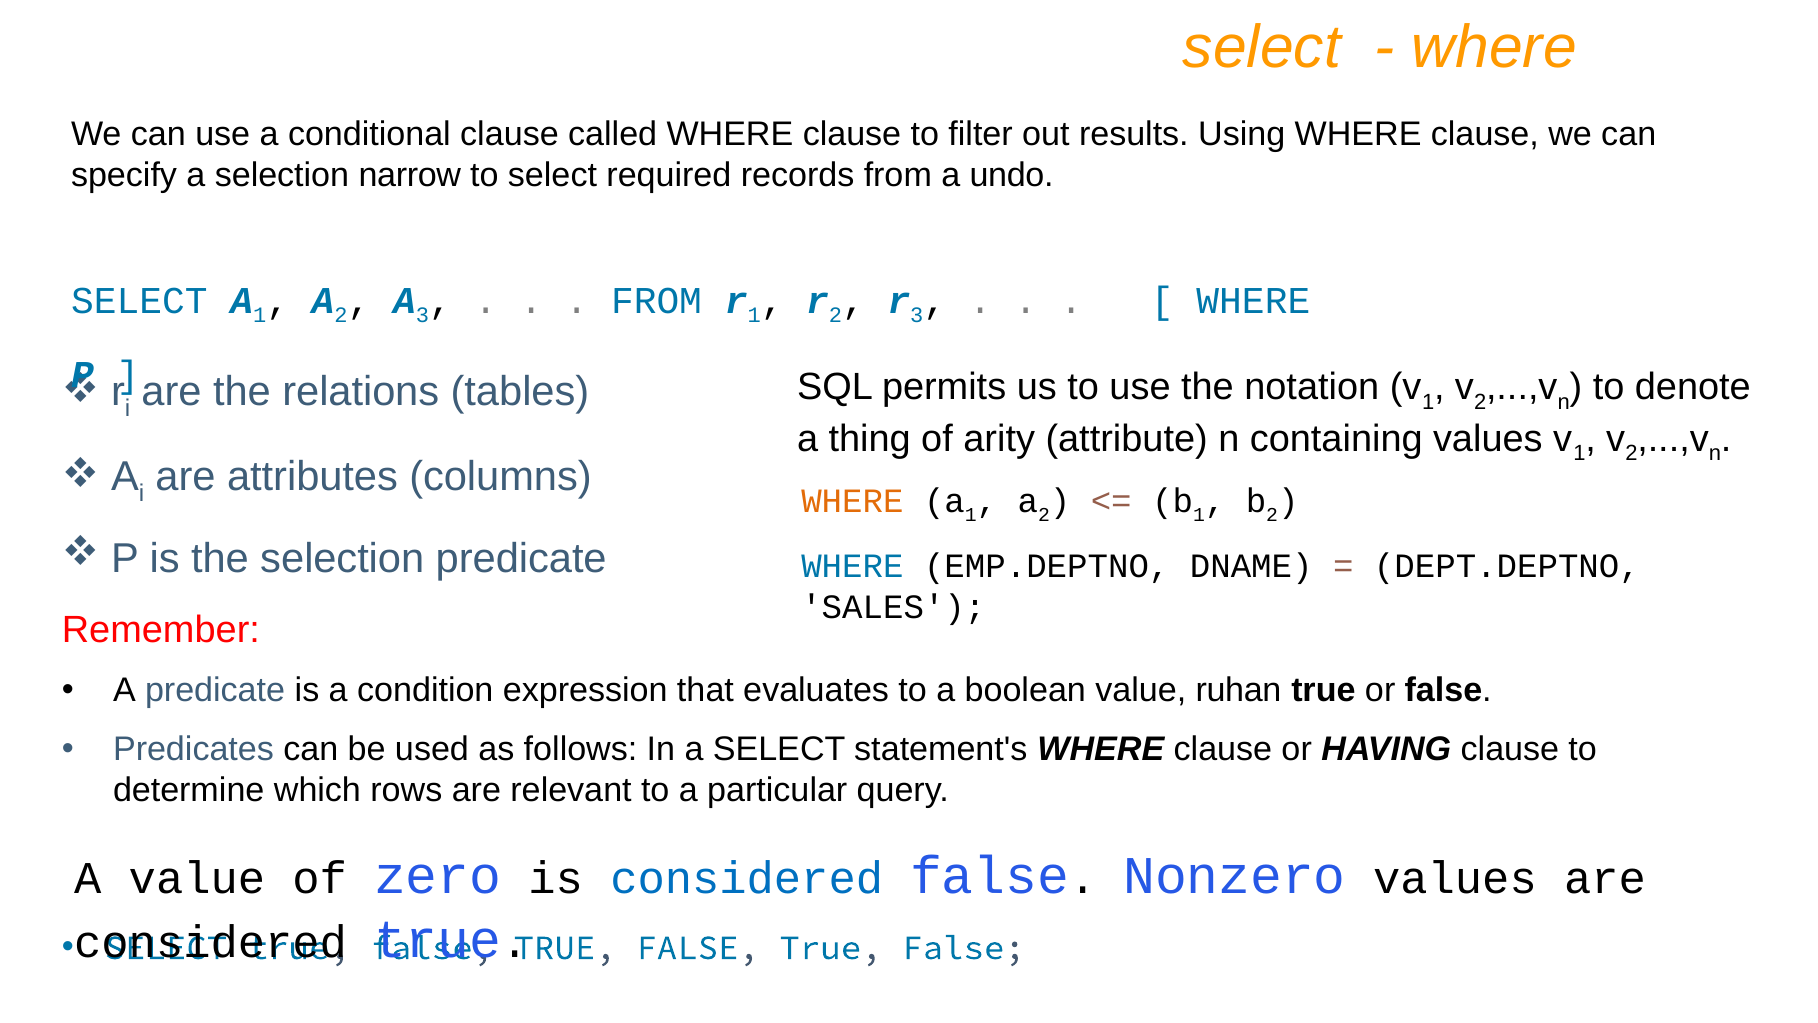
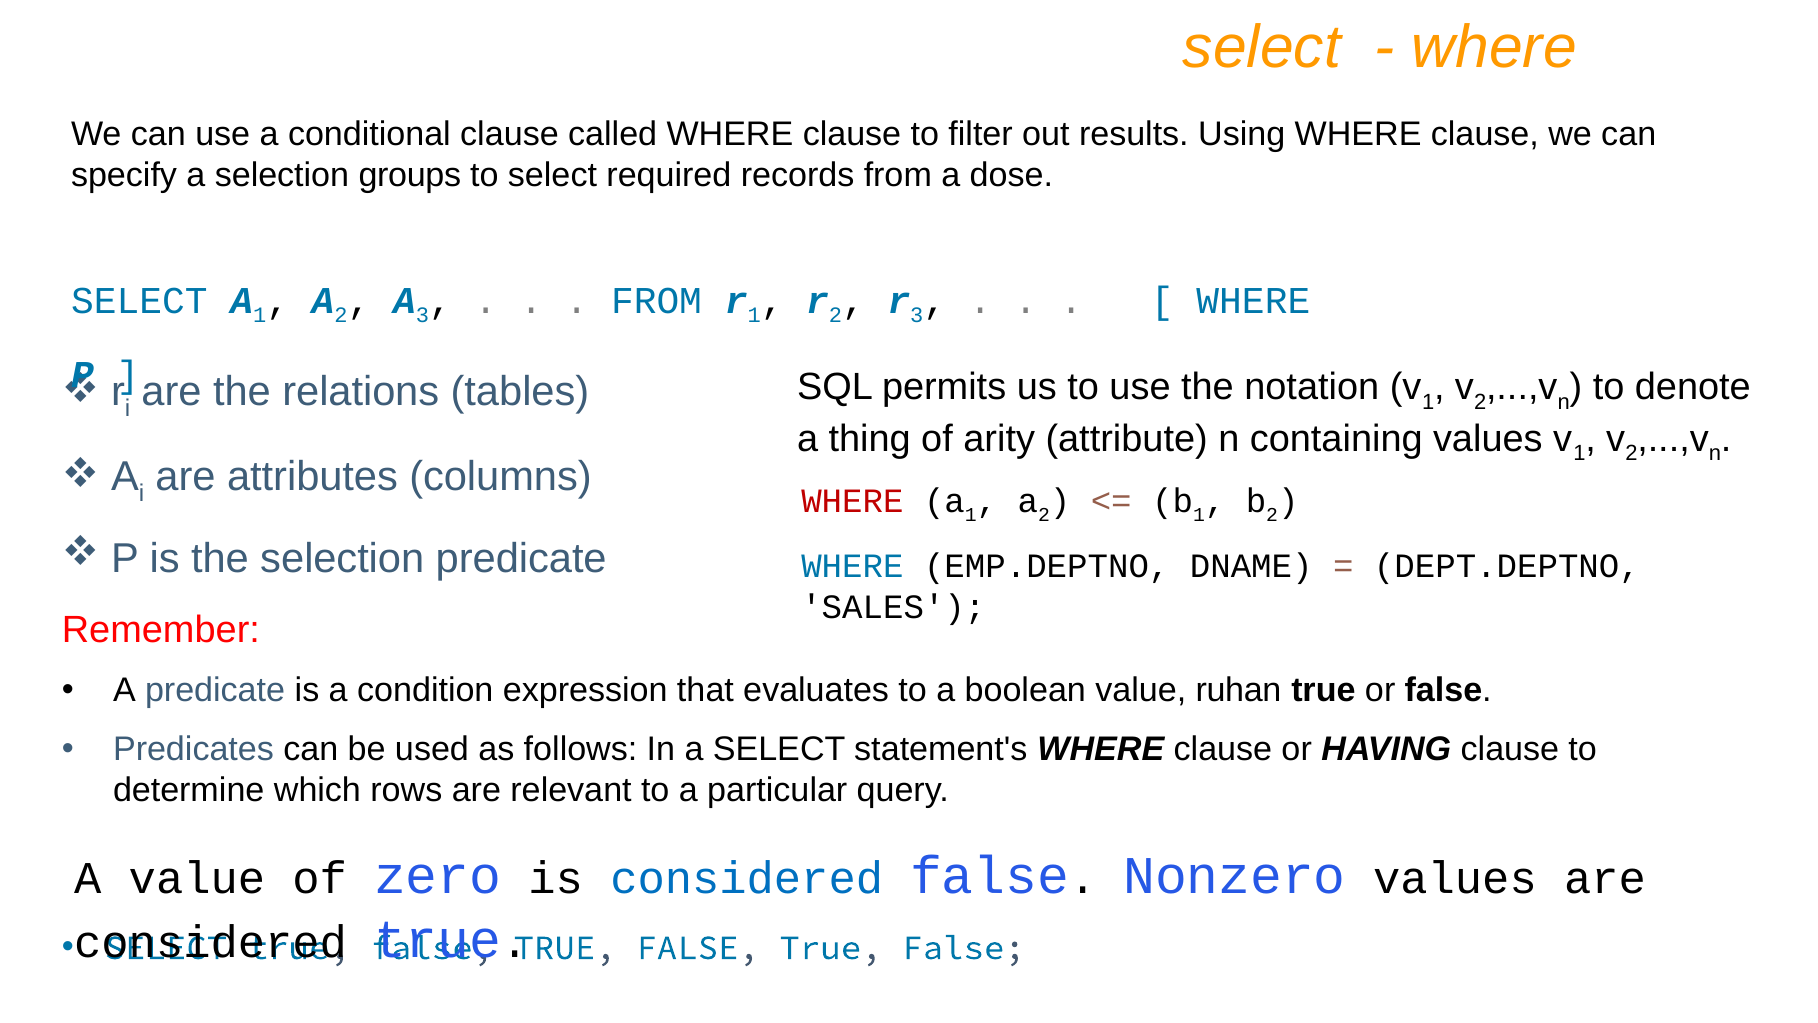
narrow: narrow -> groups (410, 175)
undo: undo -> dose (1011, 175)
WHERE colour: orange -> red (852, 501)
